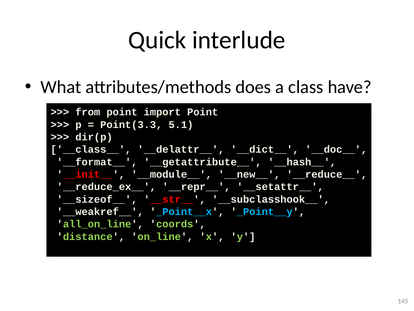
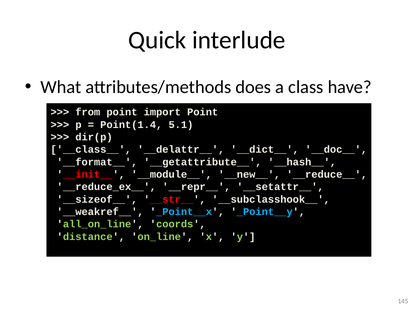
Point(3.3: Point(3.3 -> Point(1.4 (131, 124)
